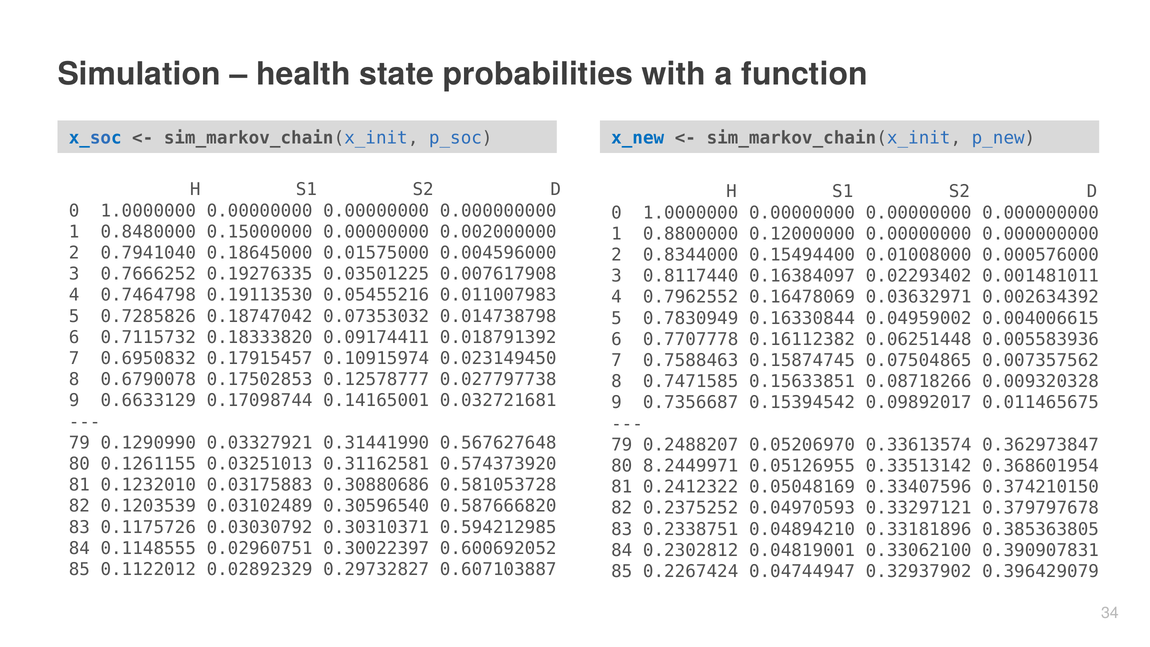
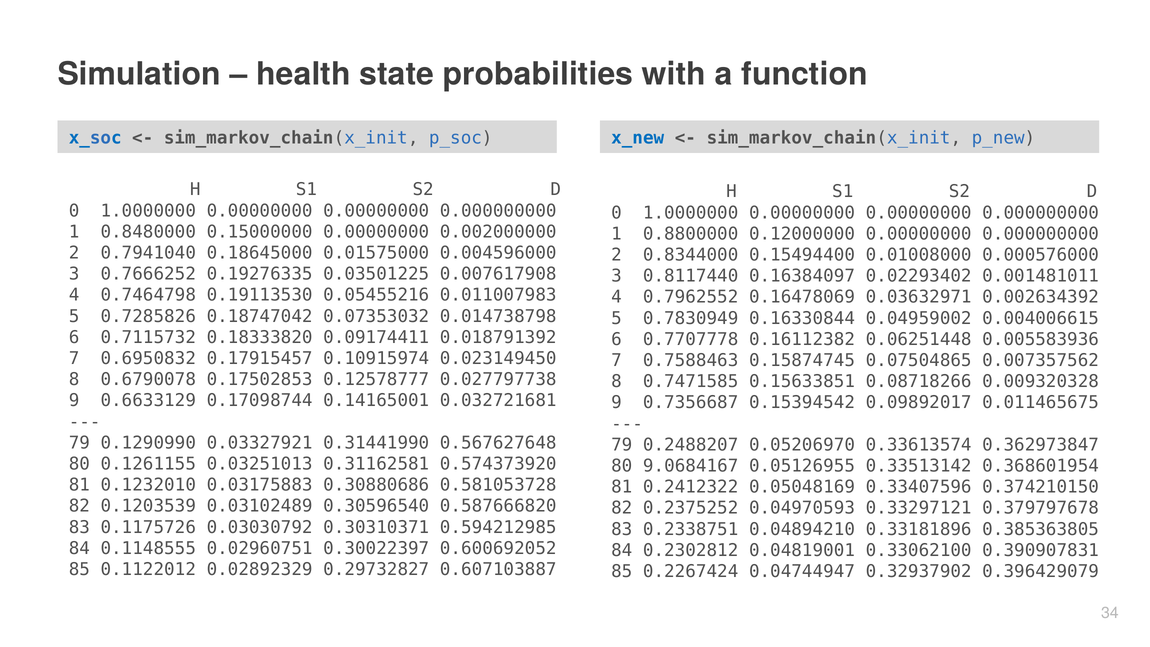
8.2449971: 8.2449971 -> 9.0684167 (691, 466)
